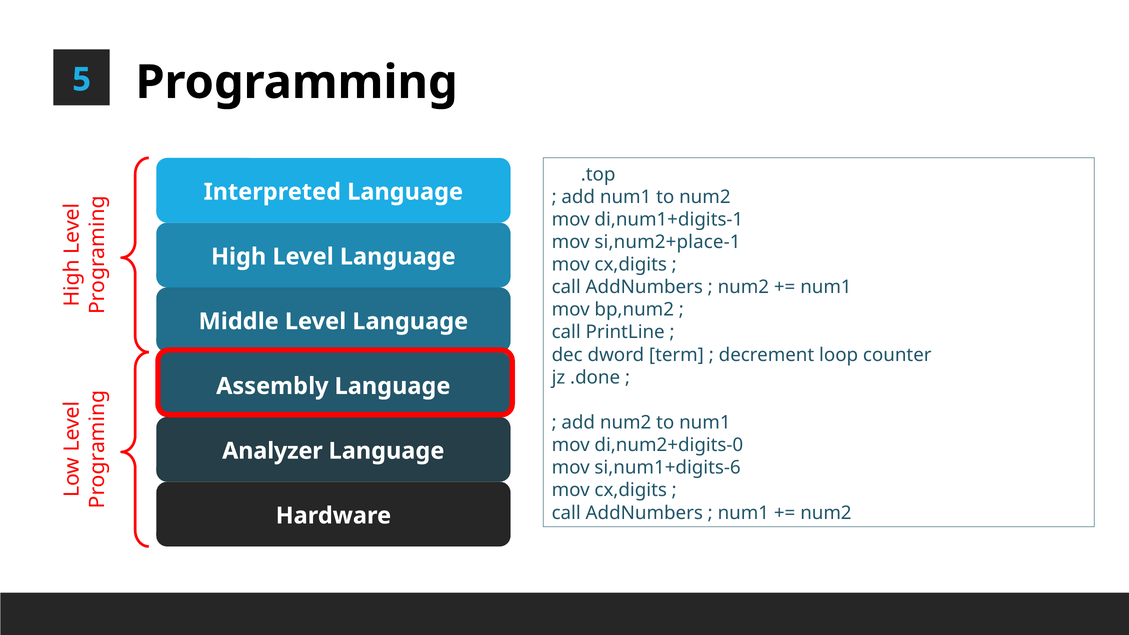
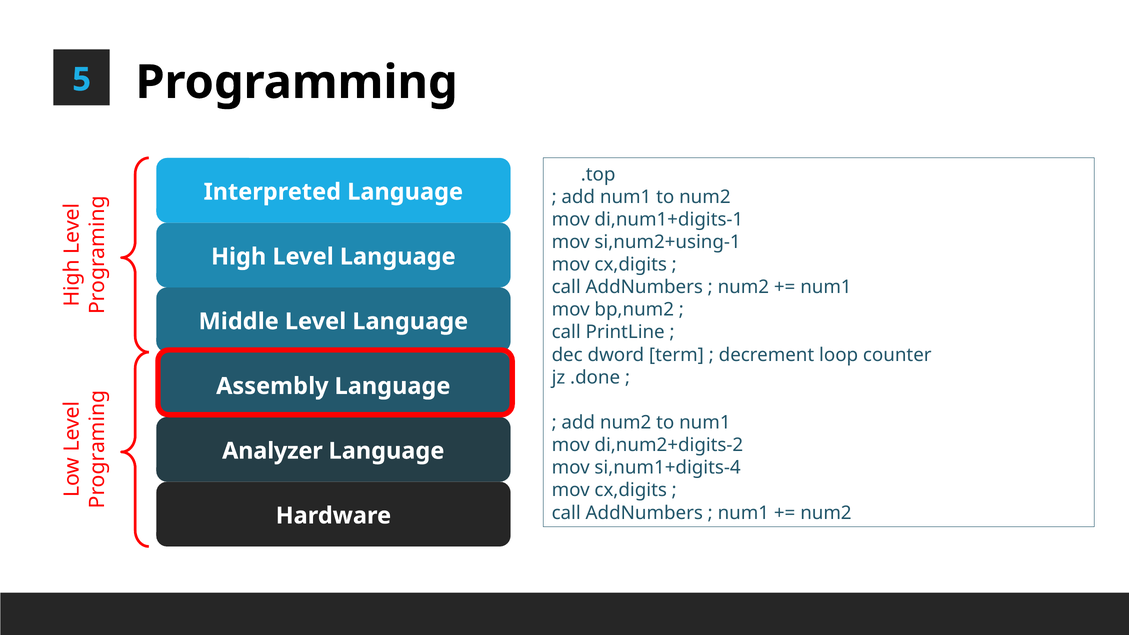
si,num2+place-1: si,num2+place-1 -> si,num2+using-1 (668, 242)
di,num2+digits-0: di,num2+digits-0 -> di,num2+digits-2 (669, 445)
si,num1+digits-6: si,num1+digits-6 -> si,num1+digits-4 (668, 468)
